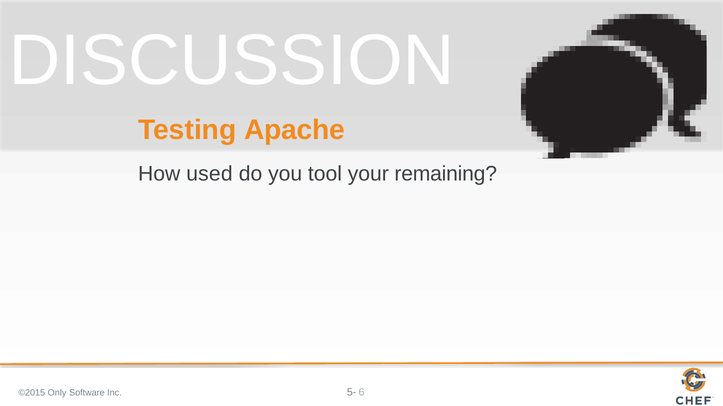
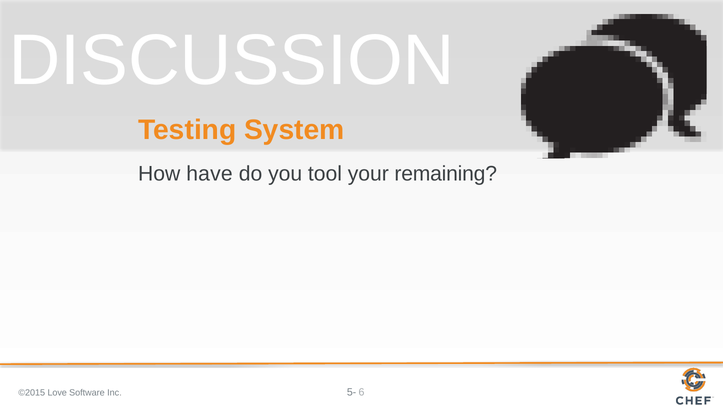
Apache: Apache -> System (294, 130)
used: used -> have (209, 174)
Only: Only -> Love (57, 393)
